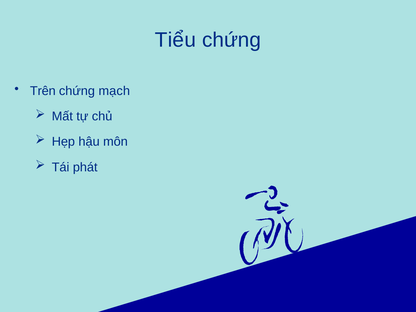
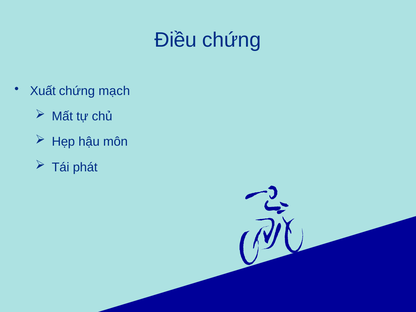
Tiểu: Tiểu -> Điều (176, 40)
Trên: Trên -> Xuất (43, 91)
